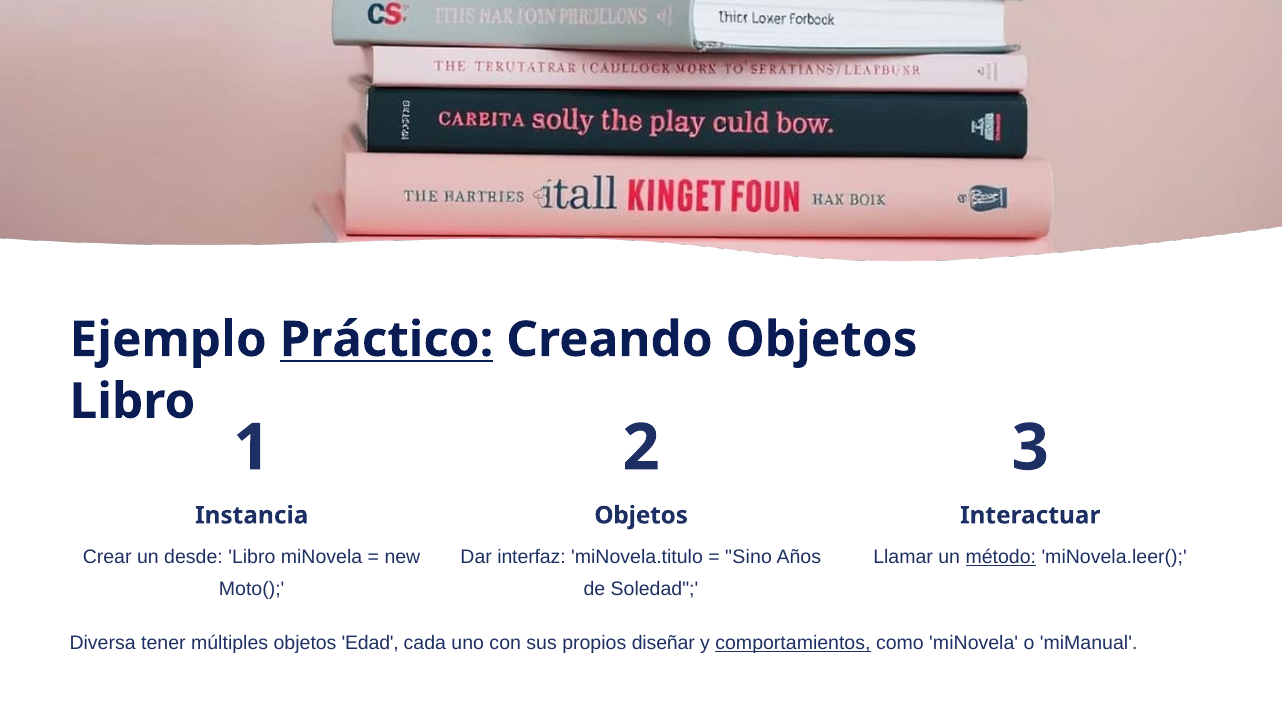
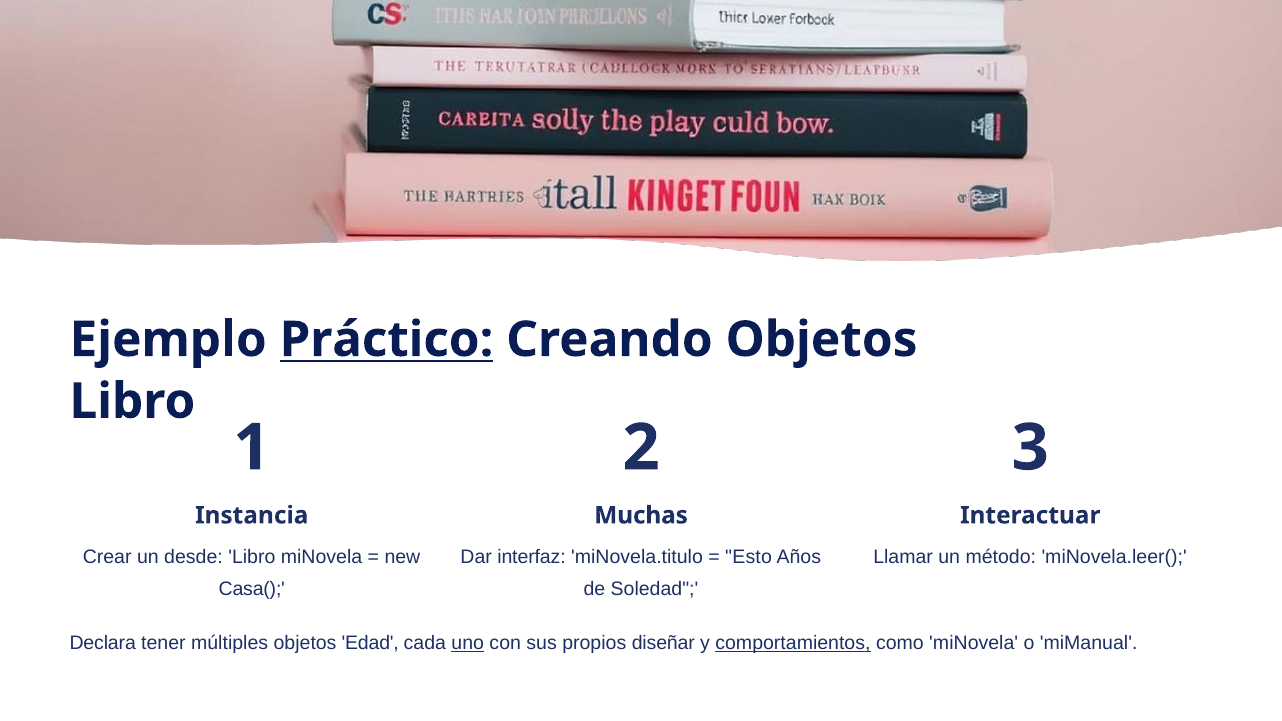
Objetos: Objetos -> Muchas (641, 515)
Sino: Sino -> Esto (749, 558)
método underline: present -> none (1001, 558)
Moto(: Moto( -> Casa( (252, 589)
Diversa: Diversa -> Declara (103, 643)
uno underline: none -> present (468, 643)
